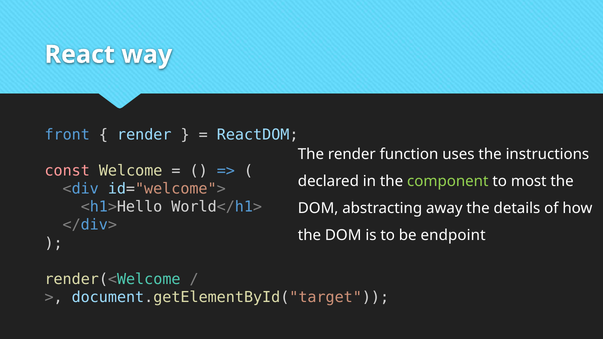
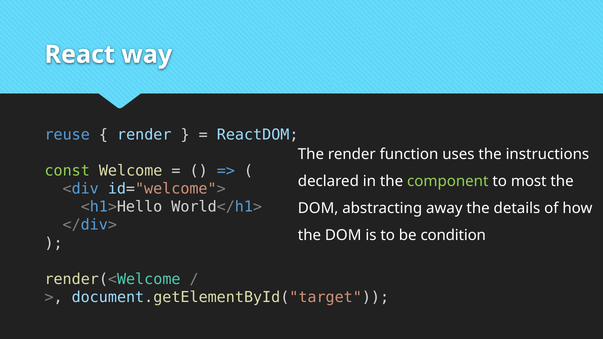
front: front -> reuse (67, 135)
const colour: pink -> light green (67, 171)
endpoint: endpoint -> condition (453, 236)
